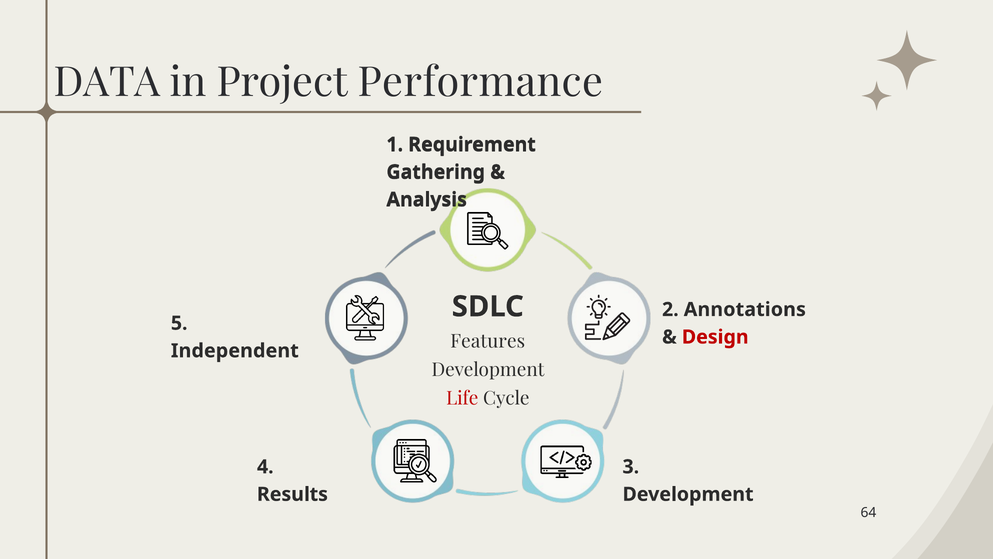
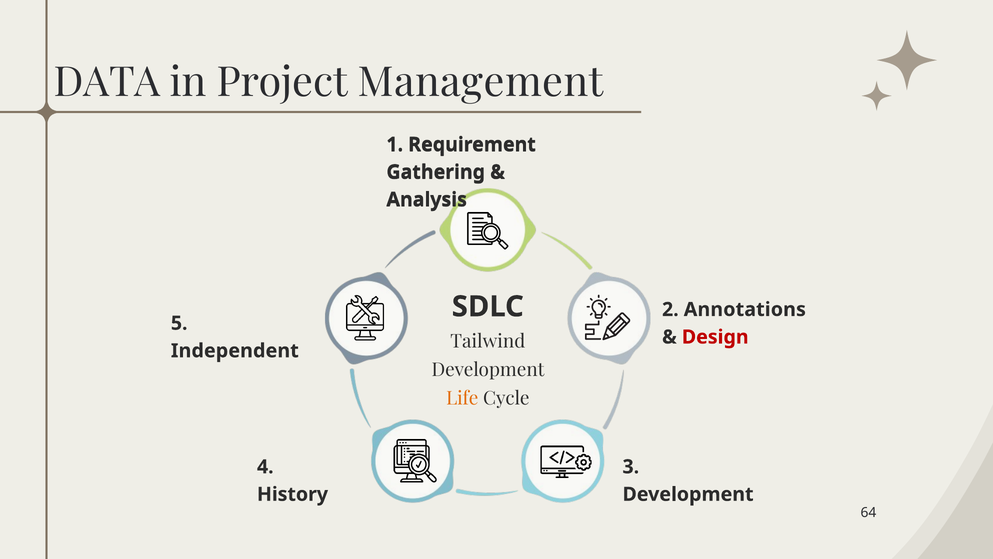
Performance: Performance -> Management (481, 82)
Features: Features -> Tailwind (488, 341)
Life colour: red -> orange (462, 398)
Results: Results -> History (292, 494)
